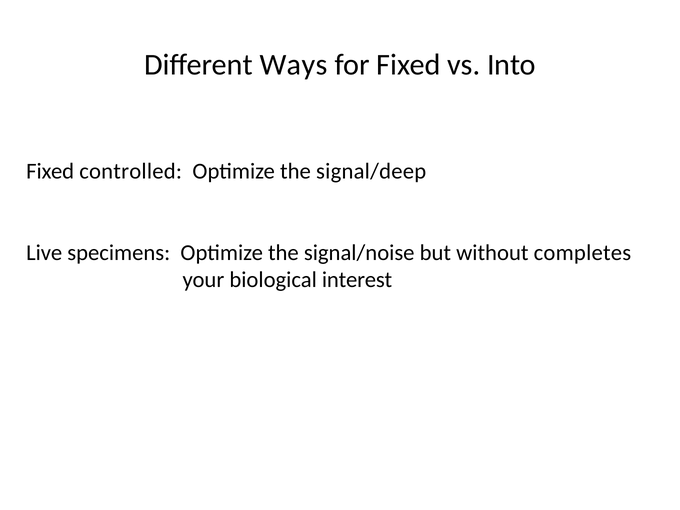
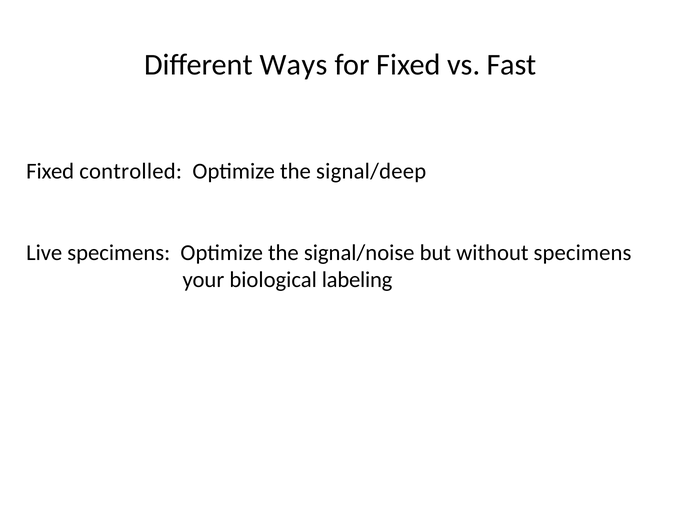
Into: Into -> Fast (511, 65)
without completes: completes -> specimens (583, 253)
interest: interest -> labeling (357, 280)
